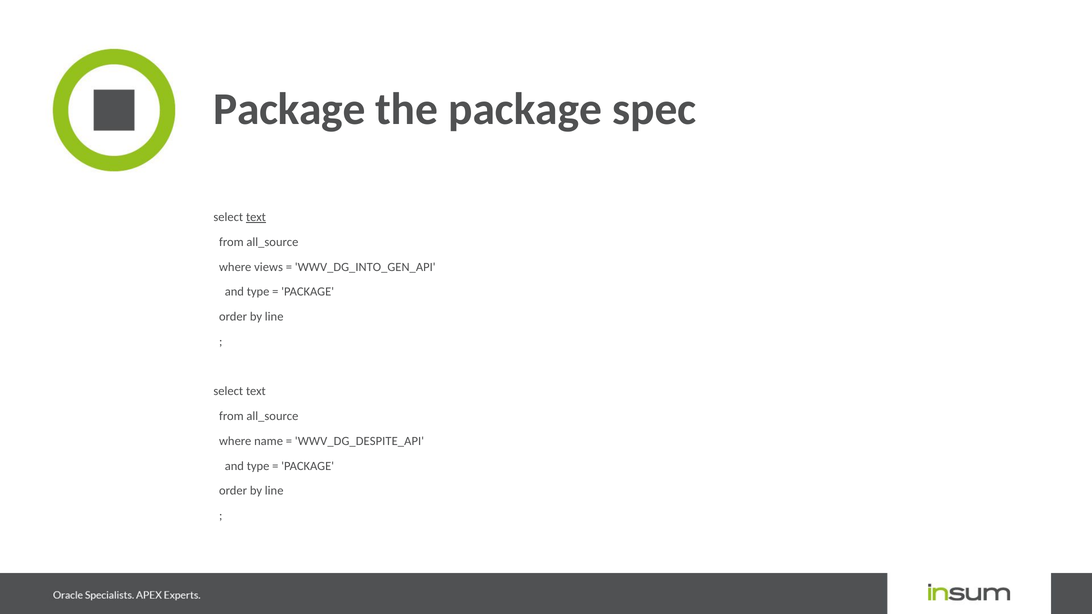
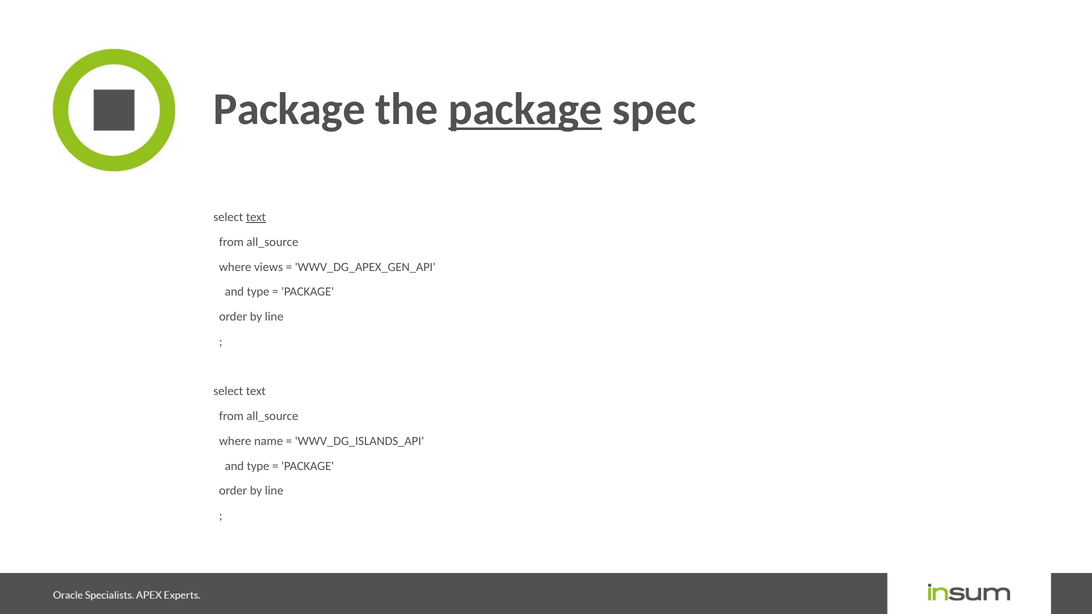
package underline: none -> present (525, 109)
WWV_DG_INTO_GEN_API: WWV_DG_INTO_GEN_API -> WWV_DG_APEX_GEN_API (365, 267)
WWV_DG_DESPITE_API: WWV_DG_DESPITE_API -> WWV_DG_ISLANDS_API (360, 441)
